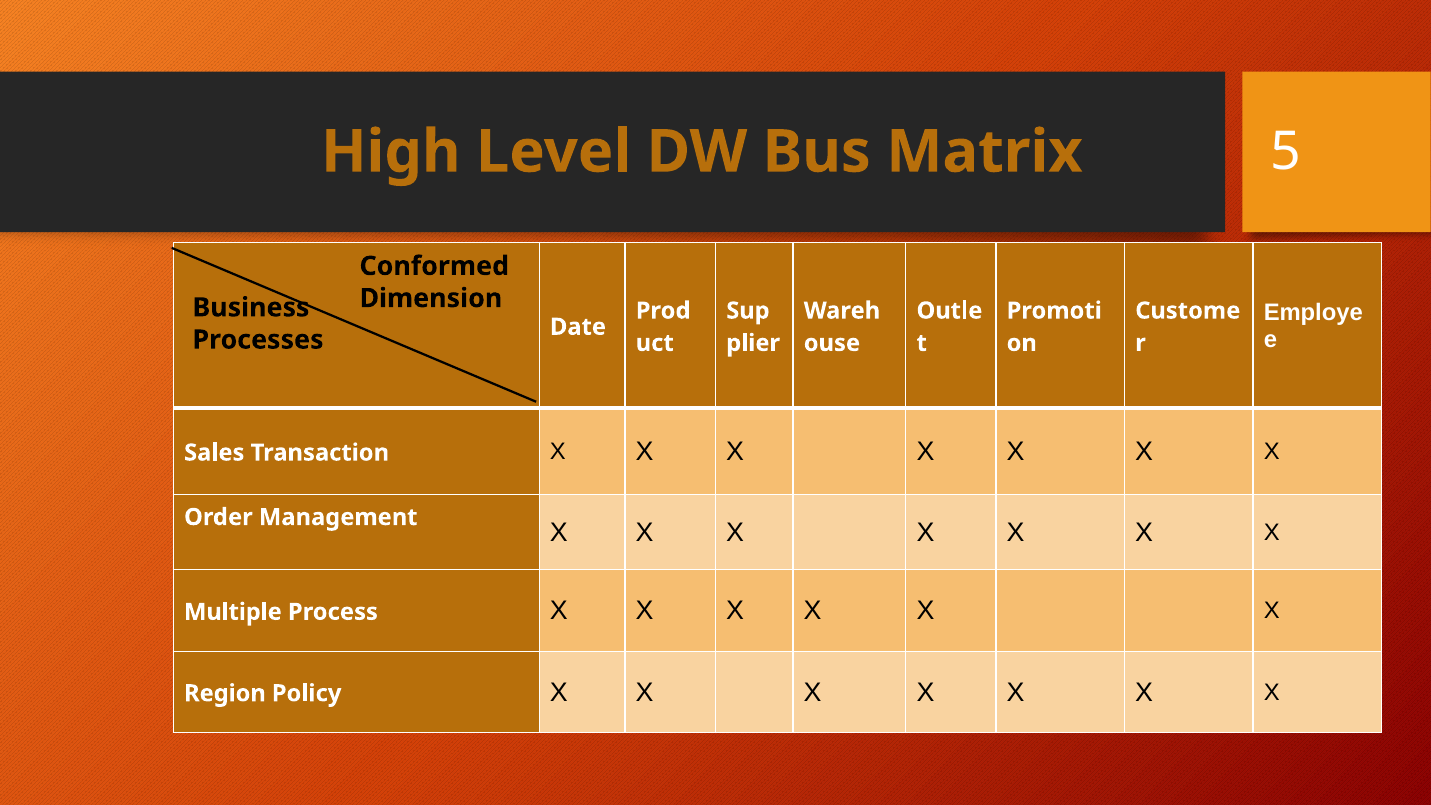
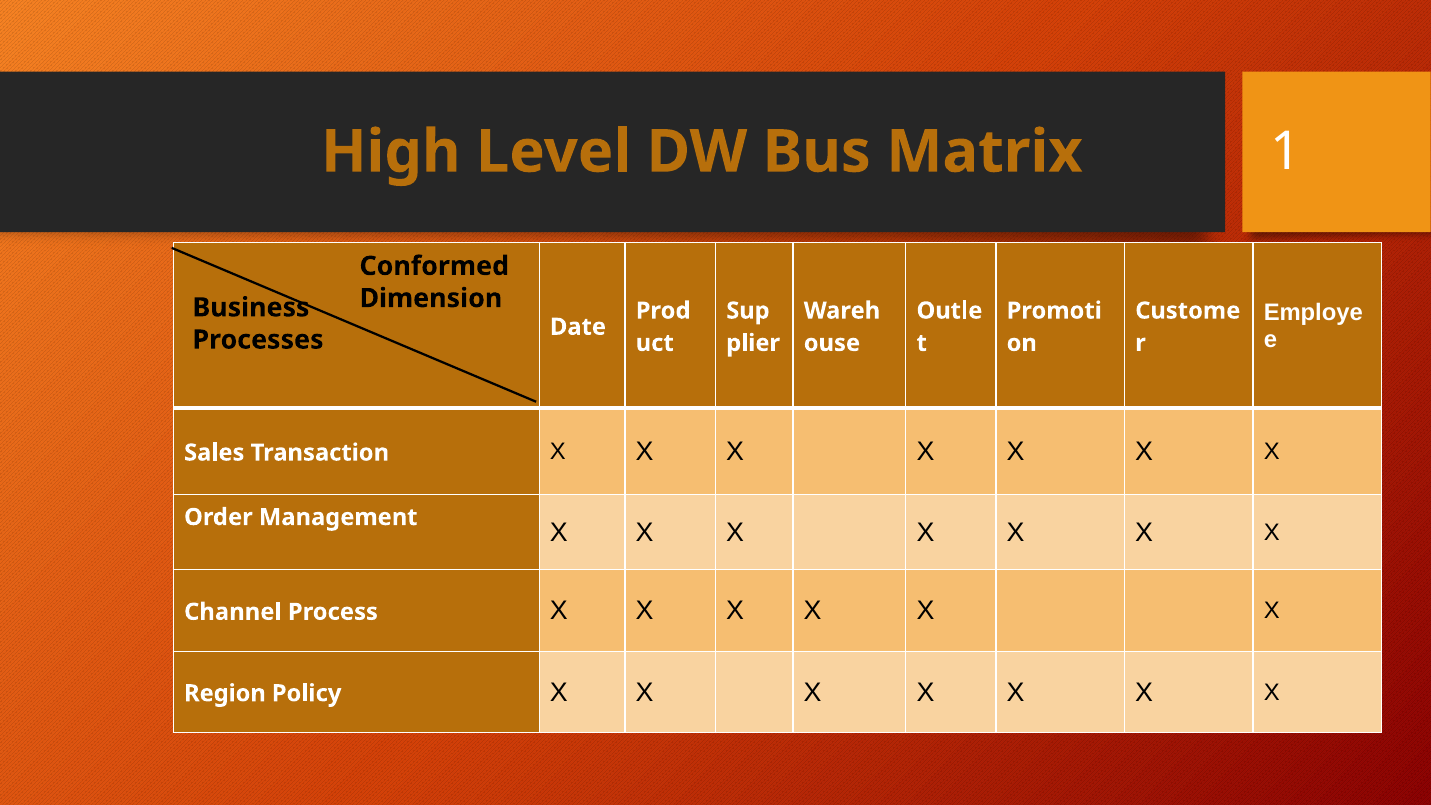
5: 5 -> 1 (1285, 152)
Multiple: Multiple -> Channel (233, 612)
